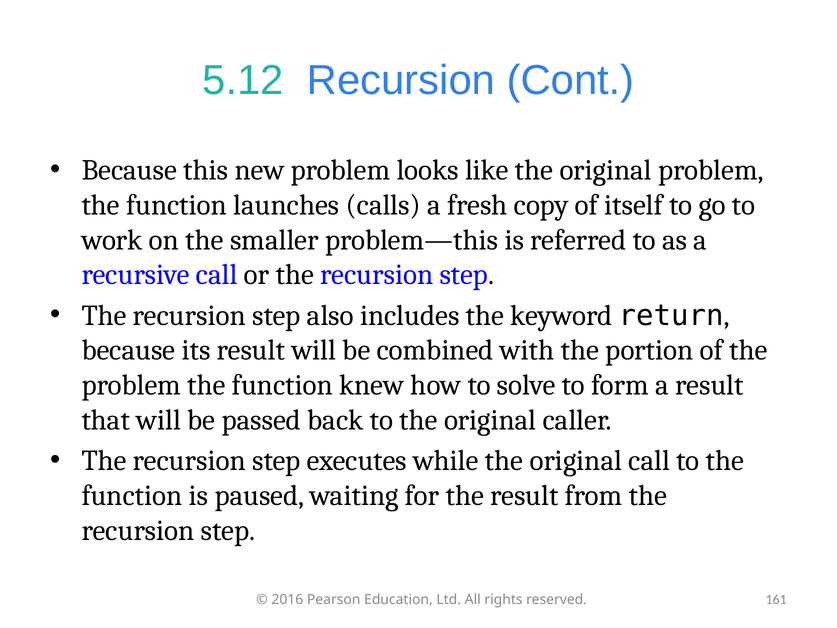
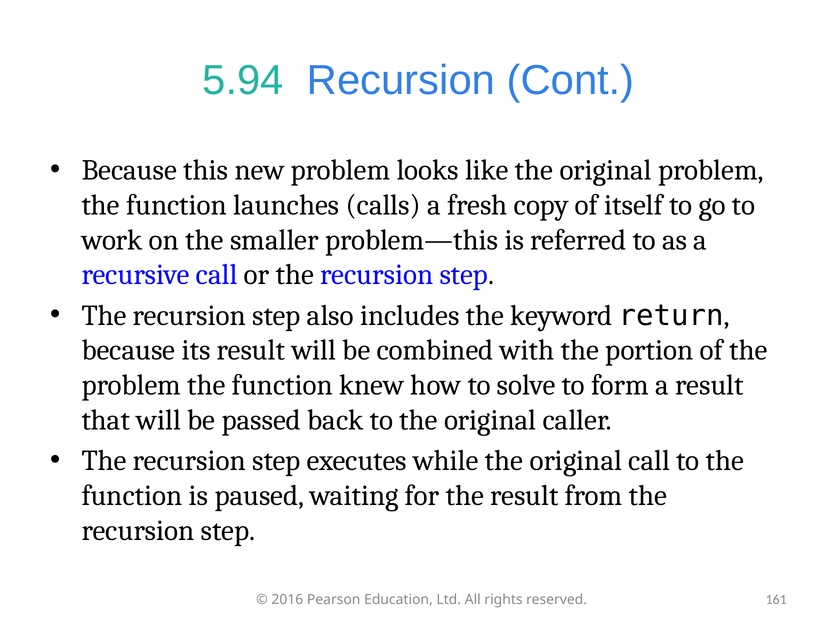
5.12: 5.12 -> 5.94 (243, 80)
